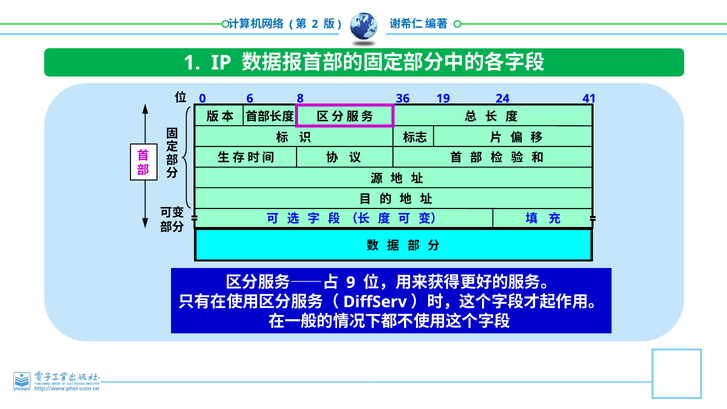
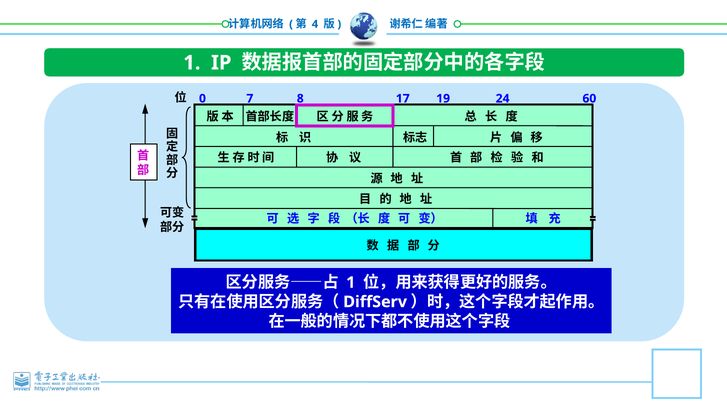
2: 2 -> 4 (315, 24)
6: 6 -> 7 (250, 99)
36: 36 -> 17 (403, 99)
41: 41 -> 60 (589, 99)
9: 9 -> 1 (351, 282)
